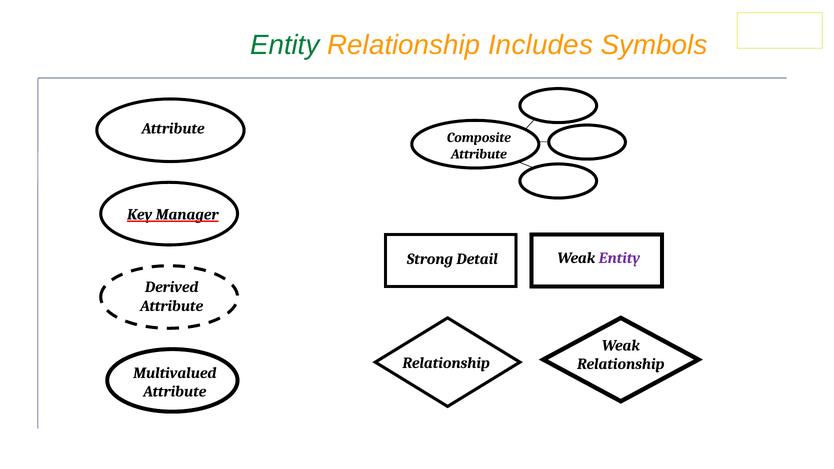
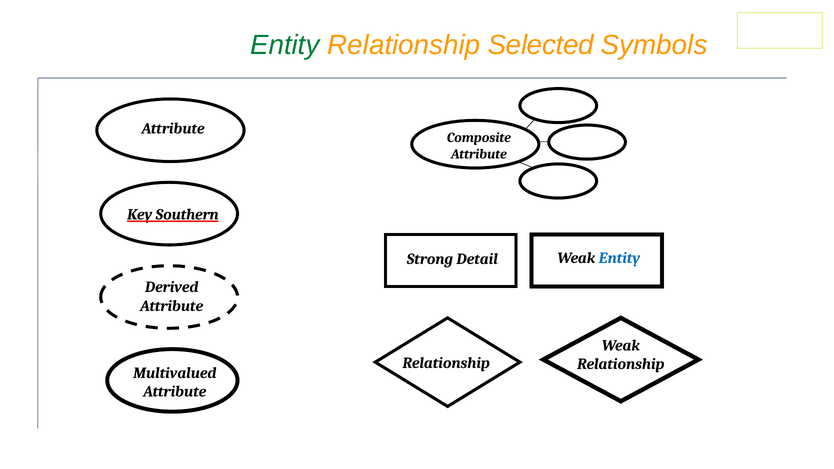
Includes: Includes -> Selected (541, 45)
Manager: Manager -> Southern (187, 214)
Entity colour: purple -> blue (619, 258)
